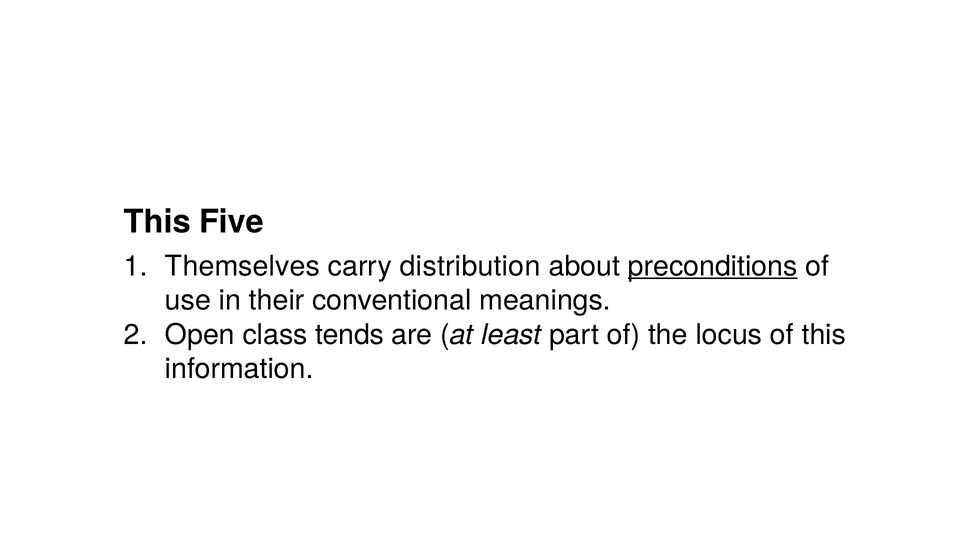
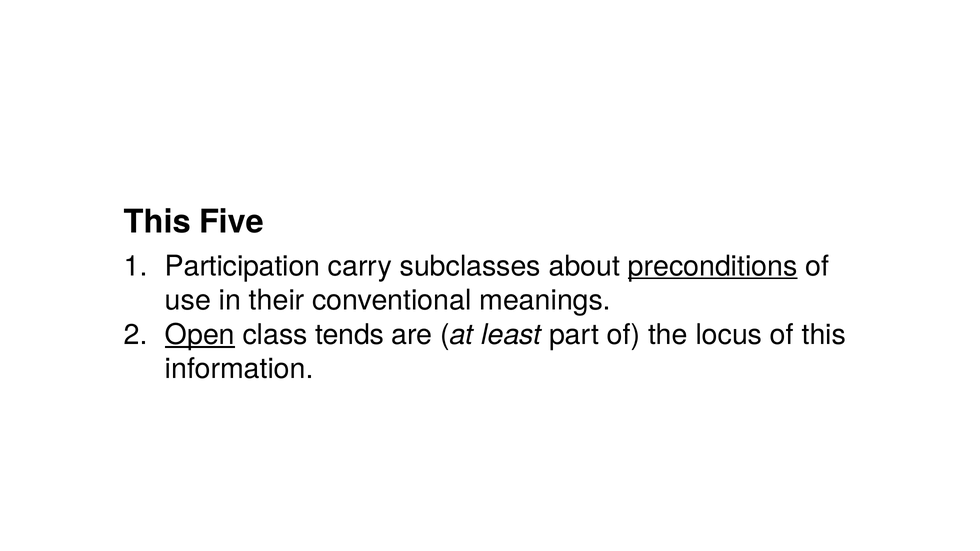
Themselves: Themselves -> Participation (243, 266)
distribution: distribution -> subclasses (470, 266)
Open underline: none -> present (200, 335)
